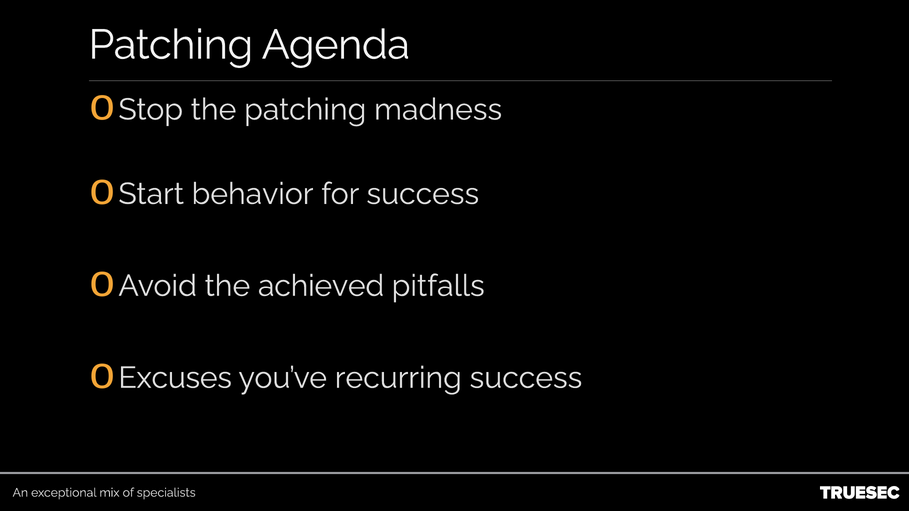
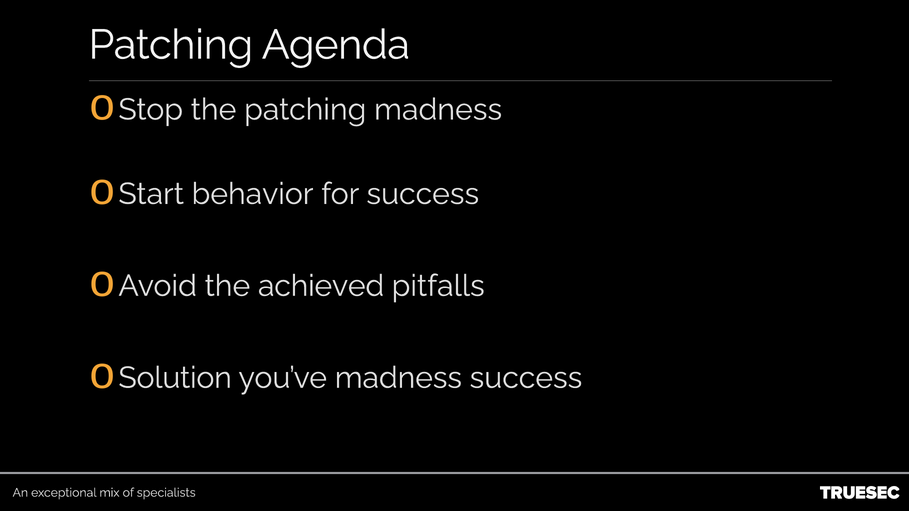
Excuses: Excuses -> Solution (175, 378)
you’ve recurring: recurring -> madness (398, 378)
